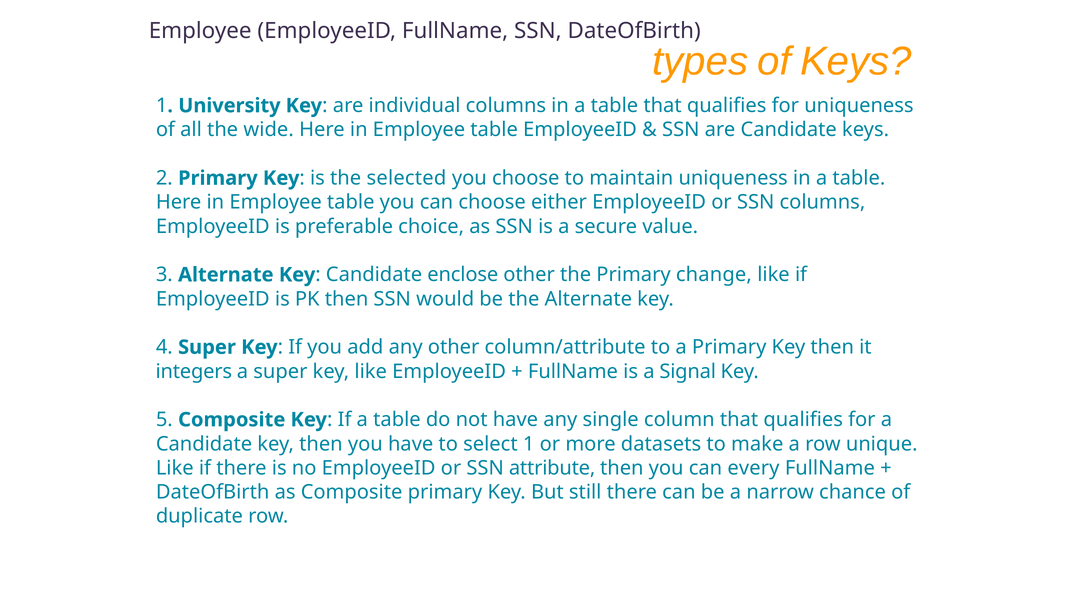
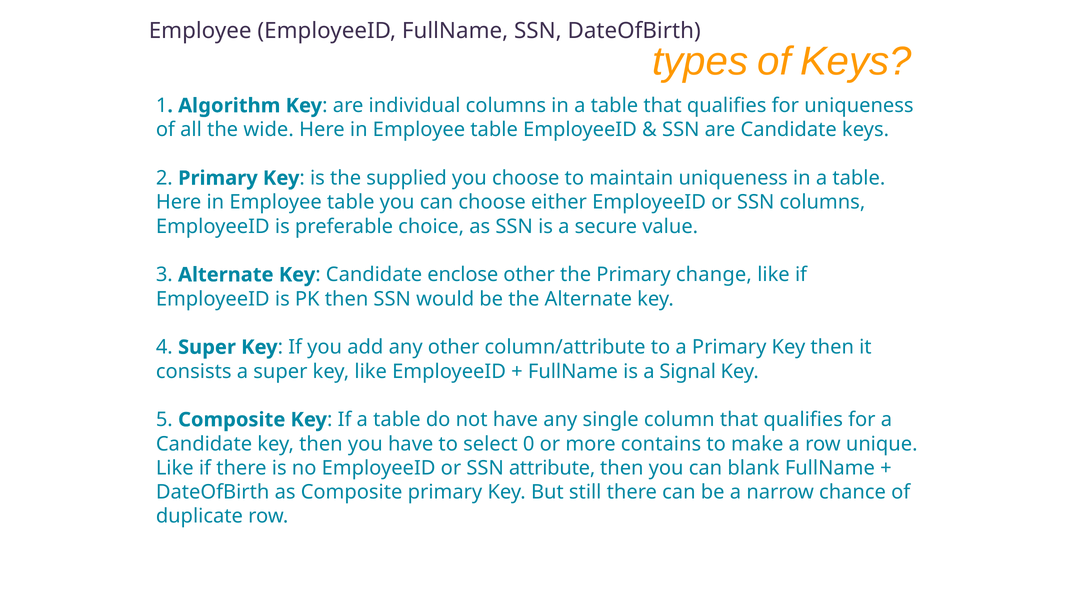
University: University -> Algorithm (229, 106)
selected: selected -> supplied (407, 178)
integers: integers -> consists (194, 372)
select 1: 1 -> 0 (529, 444)
datasets: datasets -> contains (661, 444)
every: every -> blank (754, 468)
